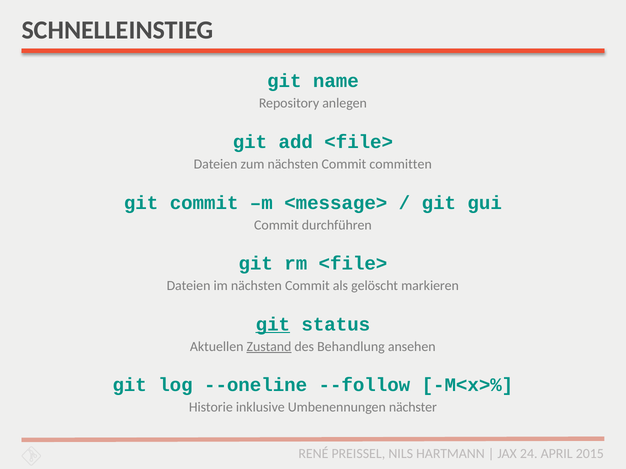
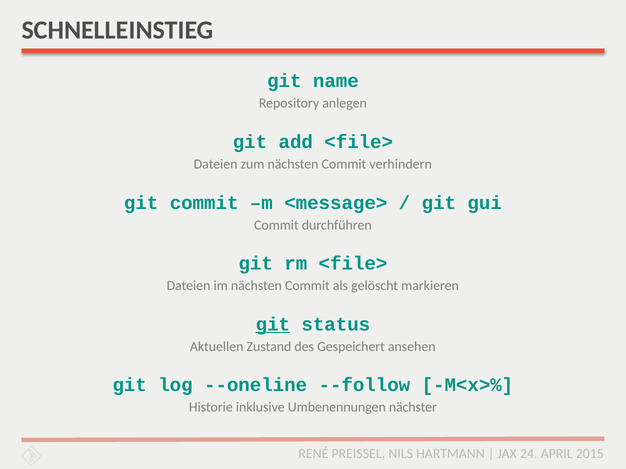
committen: committen -> verhindern (401, 164)
Zustand underline: present -> none (269, 347)
Behandlung: Behandlung -> Gespeichert (351, 347)
